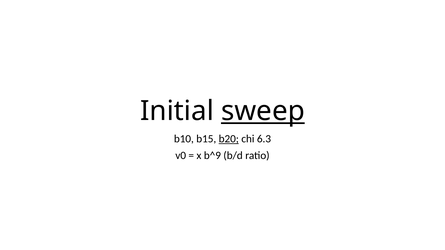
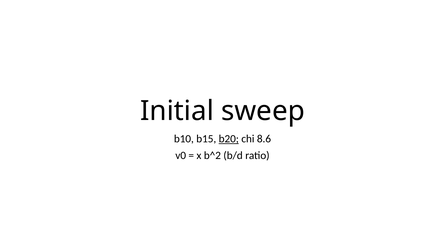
sweep underline: present -> none (263, 111)
6.3: 6.3 -> 8.6 (264, 139)
b^9: b^9 -> b^2 (212, 156)
